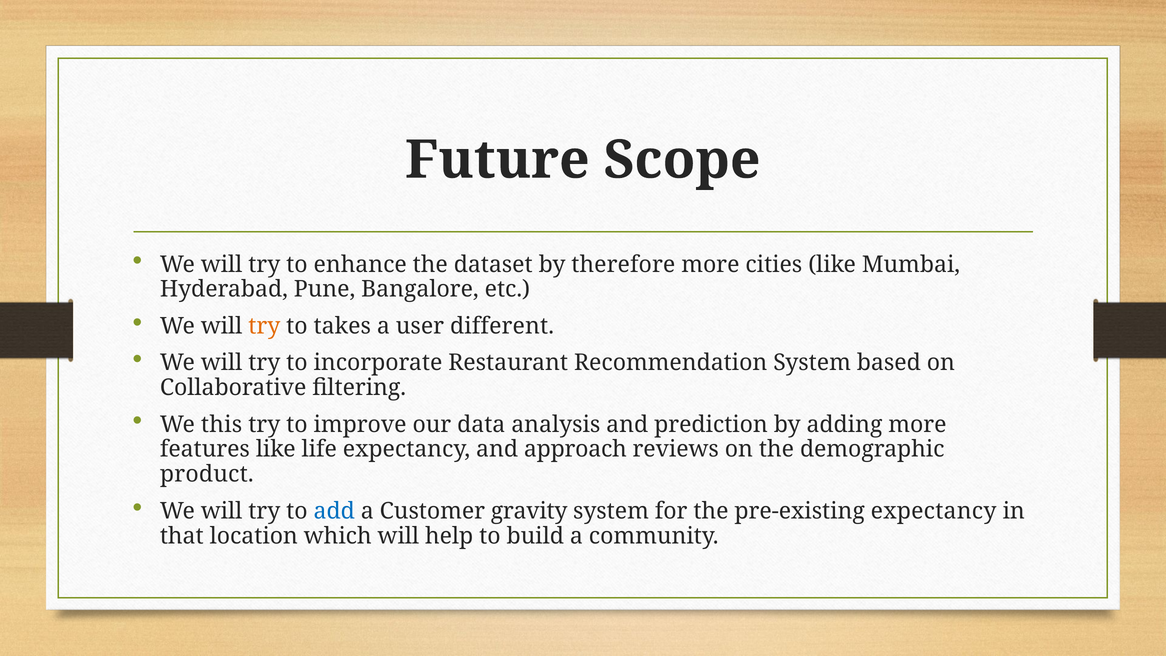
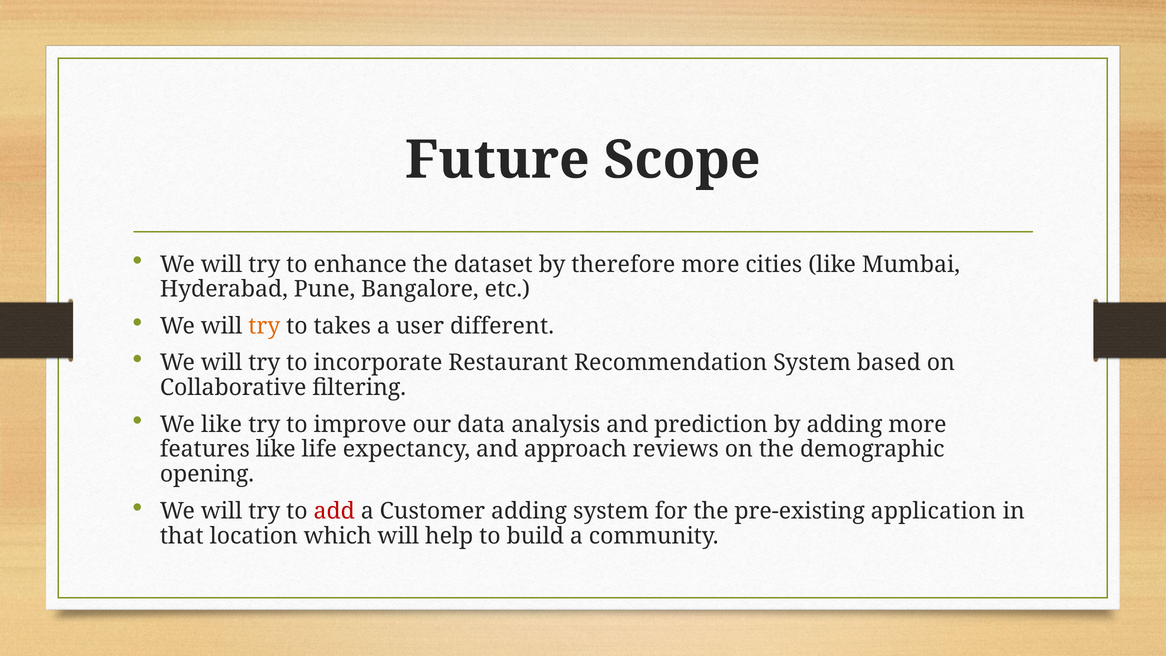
We this: this -> like (222, 424)
product: product -> opening (207, 474)
add colour: blue -> red (334, 511)
Customer gravity: gravity -> adding (529, 511)
pre-existing expectancy: expectancy -> application (934, 511)
